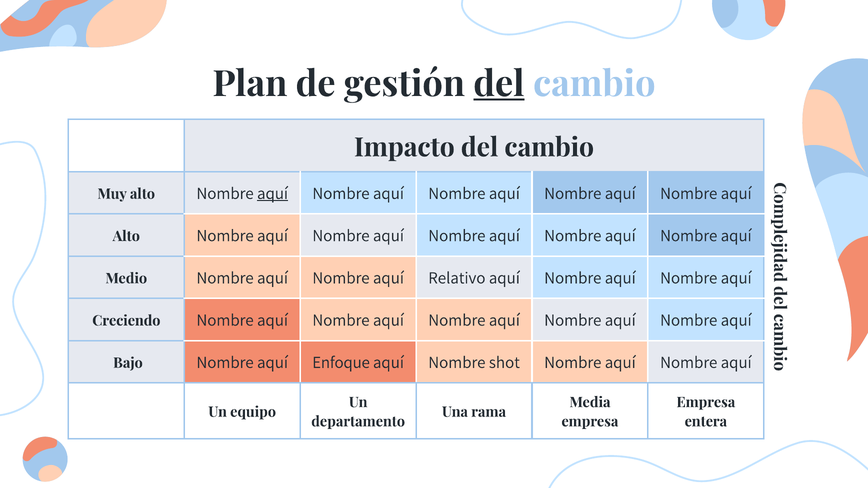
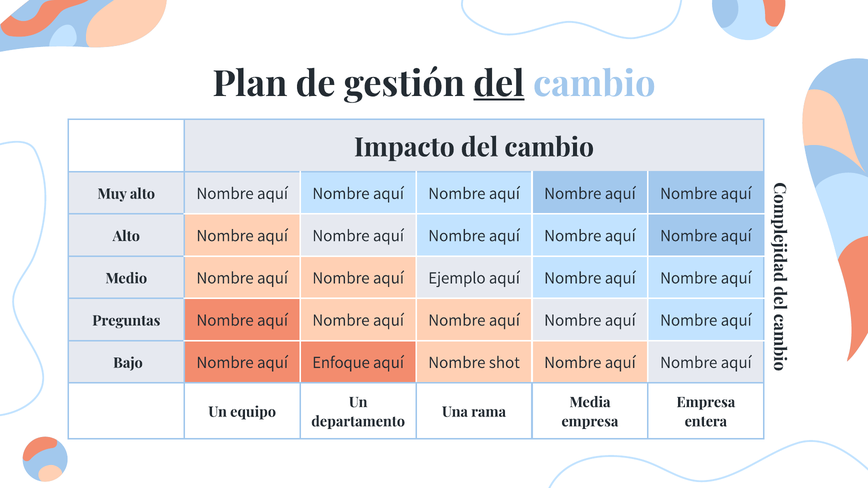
aquí underline: present -> none (273, 193)
Relativo: Relativo -> Ejemplo (457, 278)
Creciendo: Creciendo -> Preguntas (126, 321)
